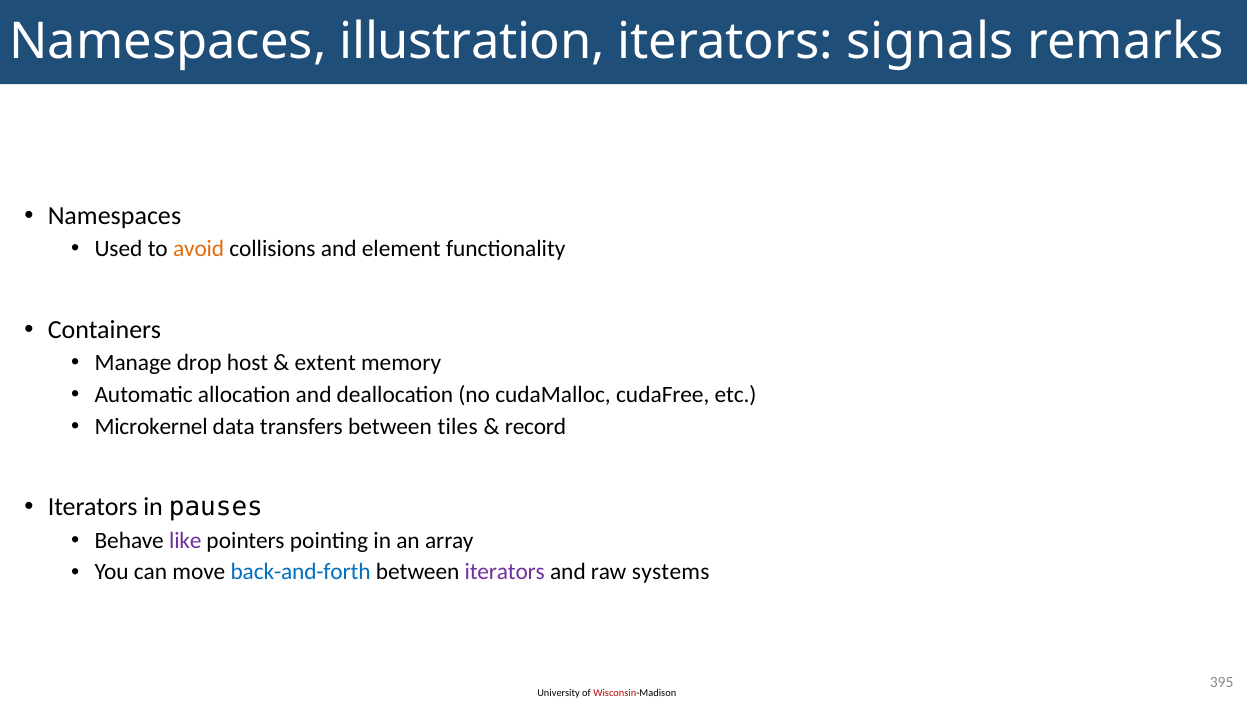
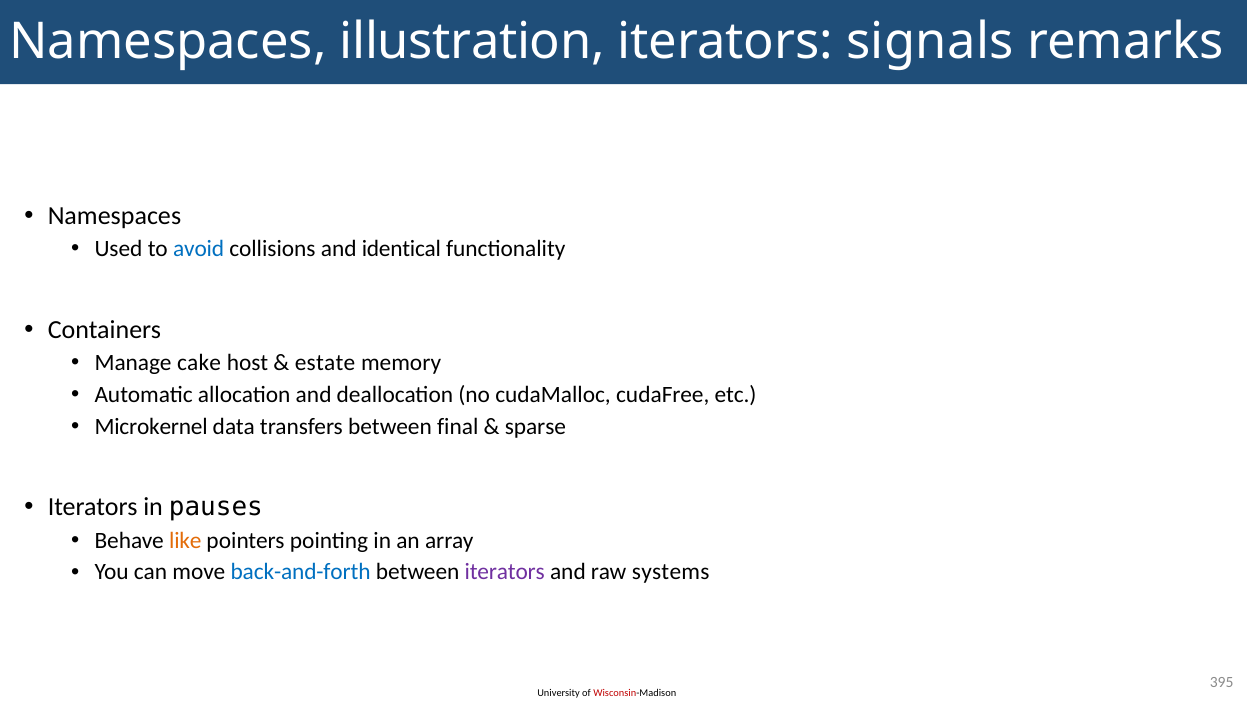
avoid colour: orange -> blue (199, 249)
element: element -> identical (401, 249)
drop: drop -> cake (199, 363)
extent: extent -> estate (325, 363)
tiles: tiles -> final (458, 426)
record: record -> sparse (535, 426)
like colour: purple -> orange (185, 540)
